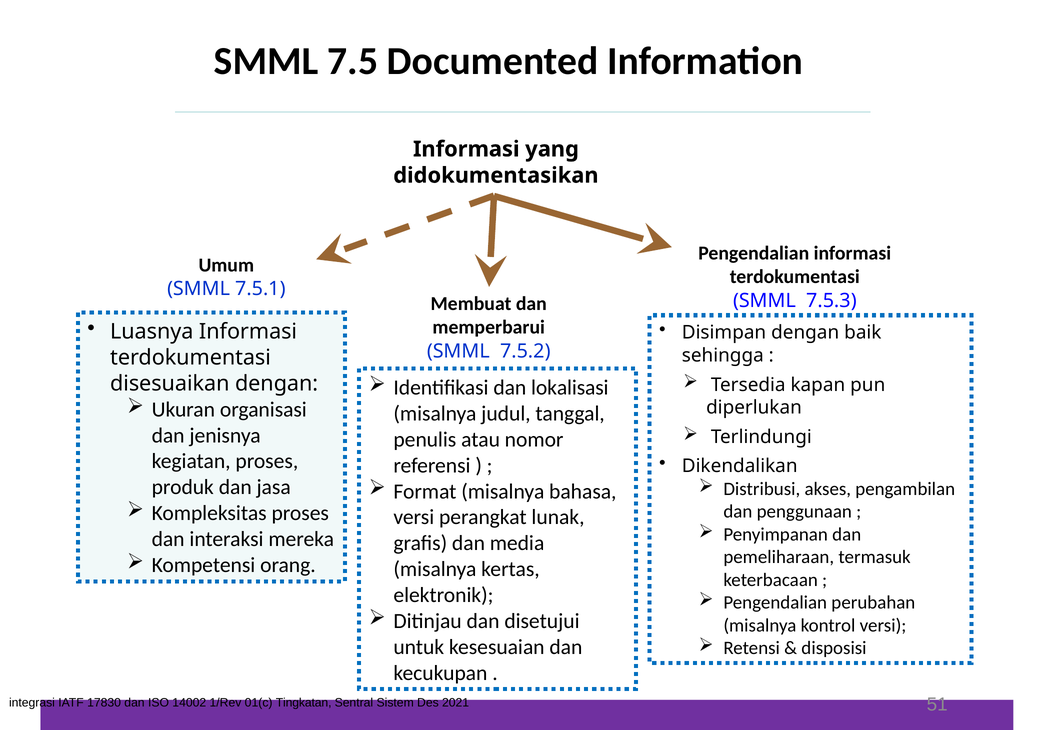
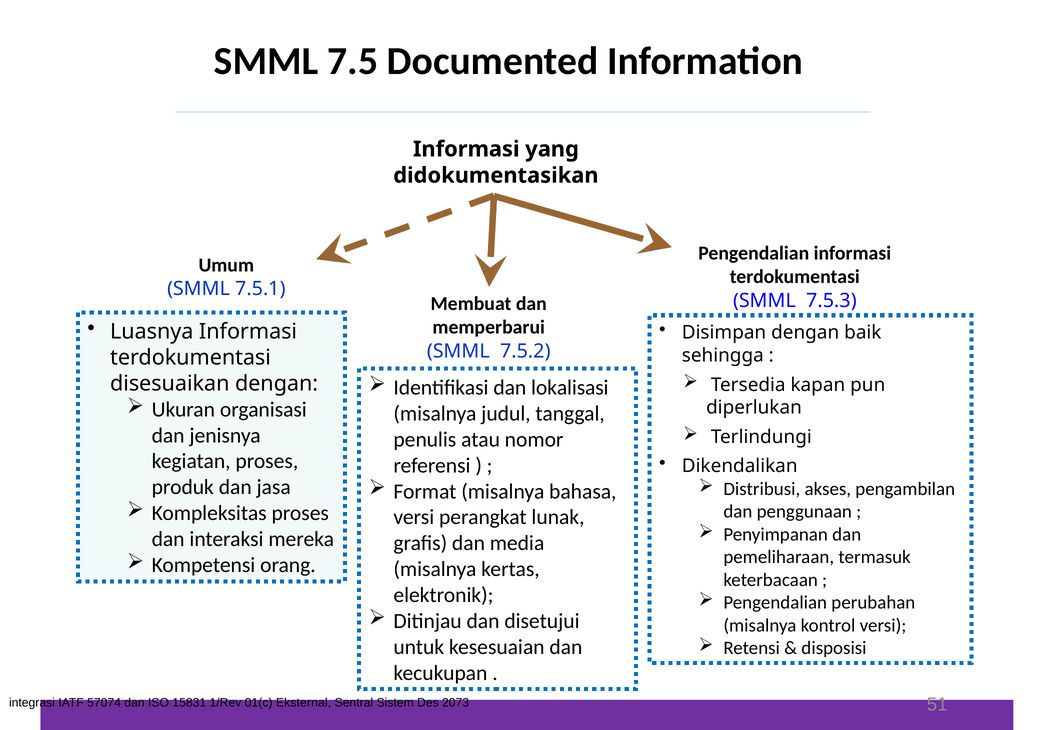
17830: 17830 -> 57074 (104, 702)
14002: 14002 -> 15831 (189, 702)
Tingkatan: Tingkatan -> Eksternal (304, 702)
2021: 2021 -> 2073 (456, 702)
